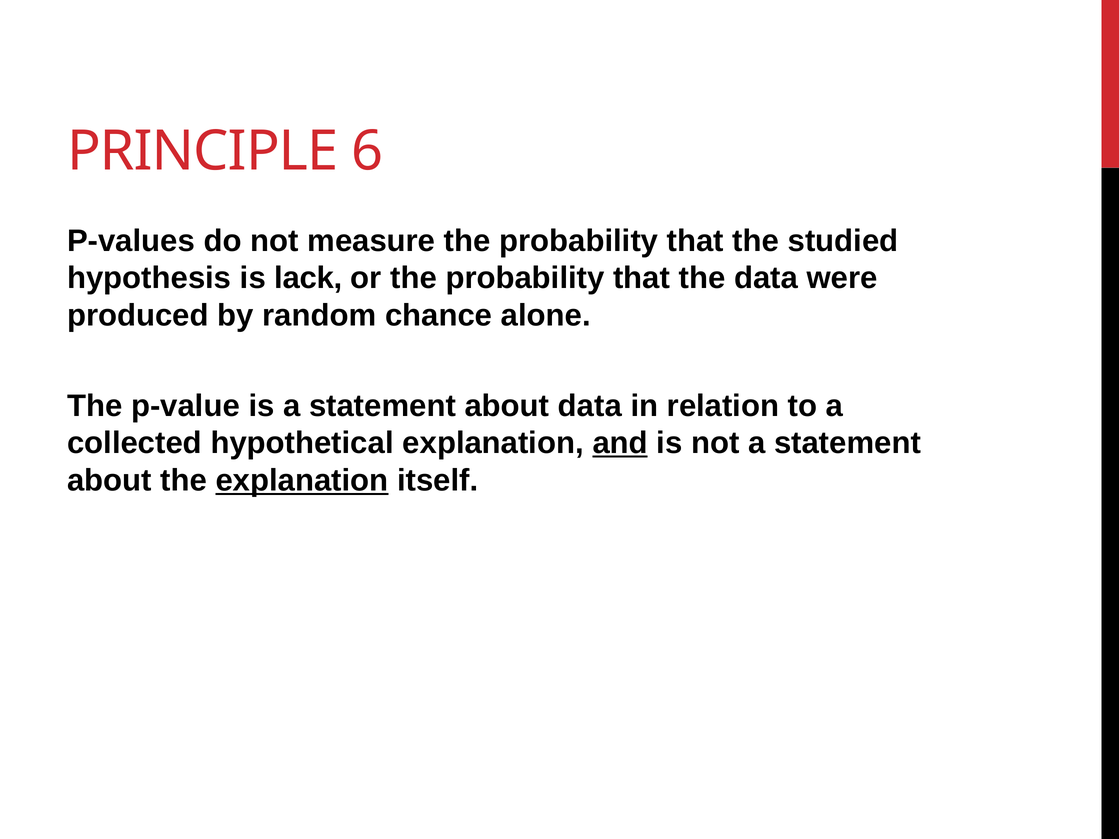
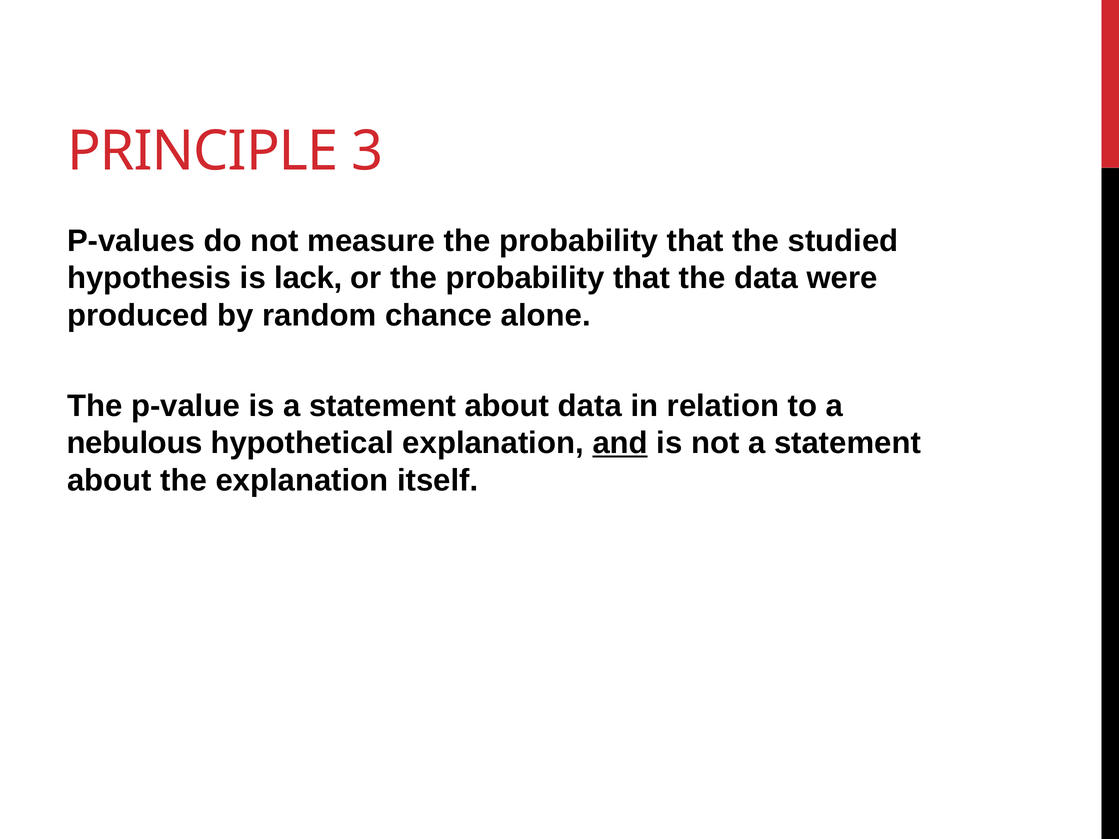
6: 6 -> 3 (367, 151)
collected: collected -> nebulous (135, 443)
explanation underline: present -> none (302, 481)
